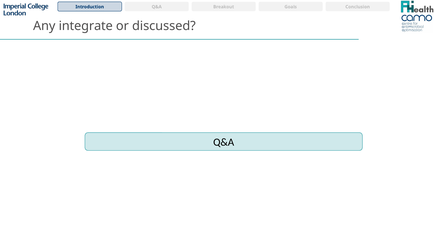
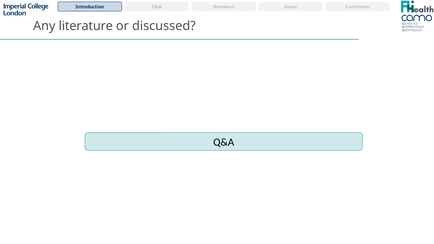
integrate: integrate -> literature (86, 26)
